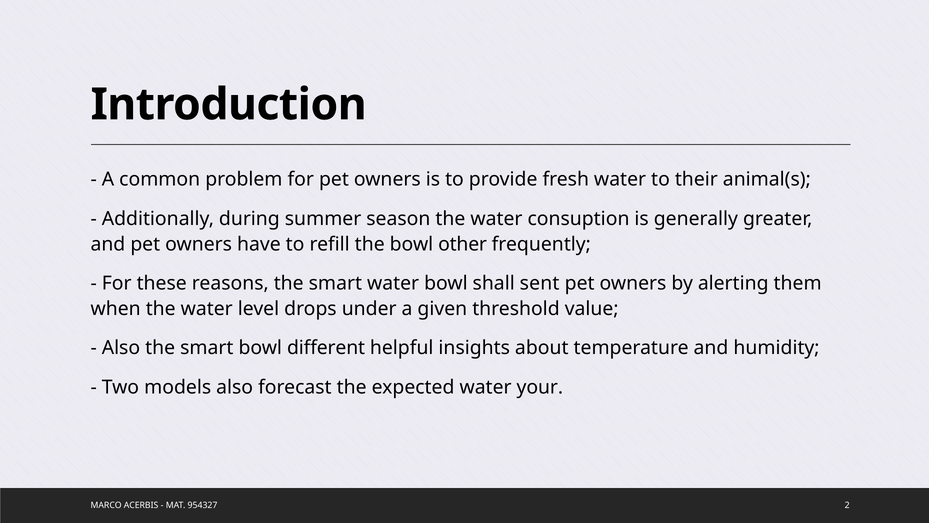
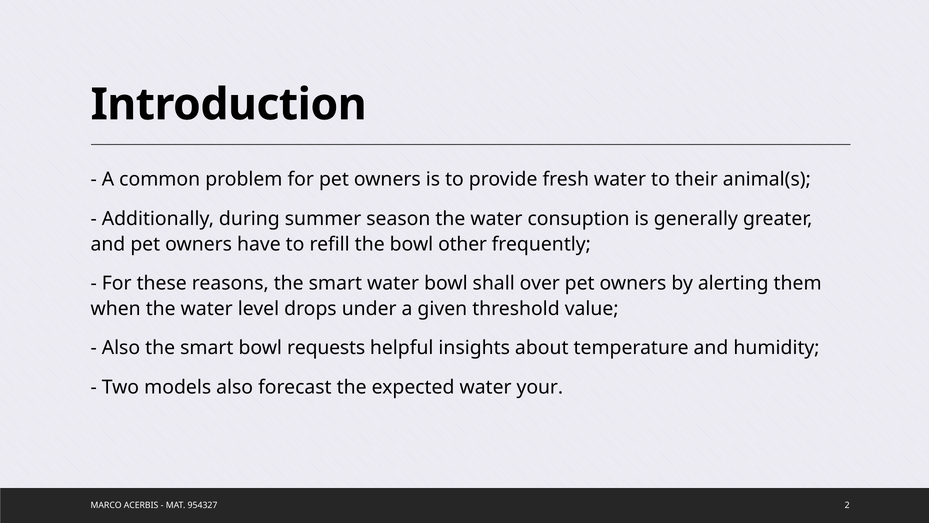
sent: sent -> over (540, 283)
different: different -> requests (326, 348)
